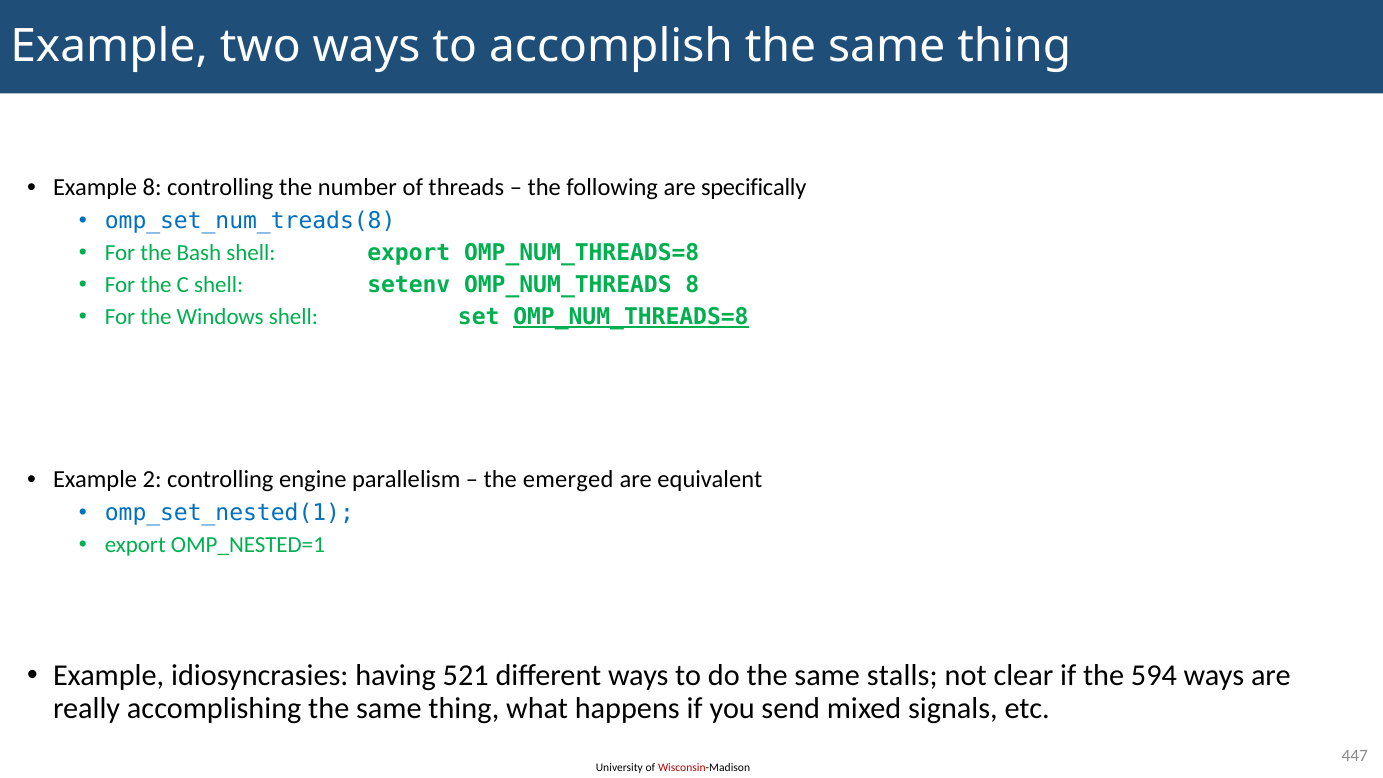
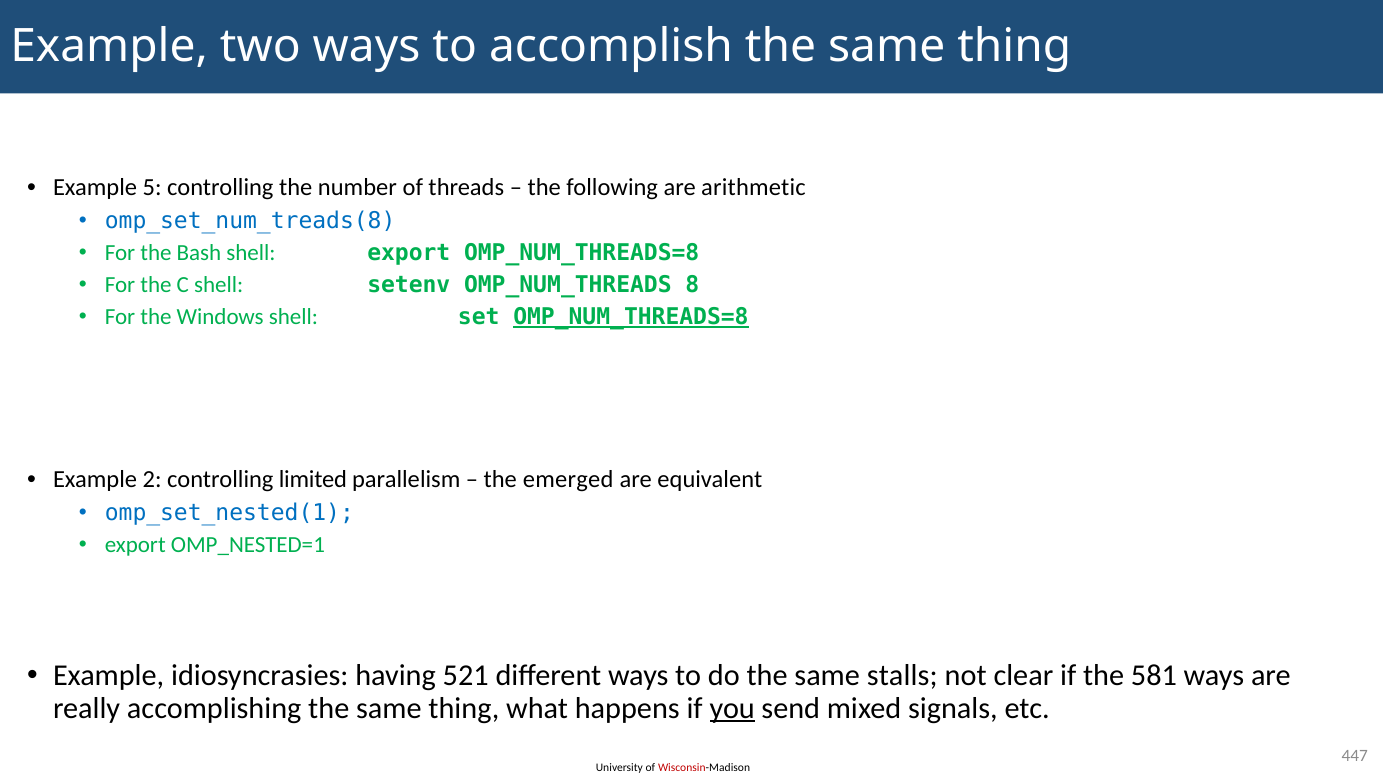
Example 8: 8 -> 5 (152, 188)
specifically: specifically -> arithmetic (753, 188)
engine: engine -> limited (313, 480)
594: 594 -> 581 (1154, 676)
you underline: none -> present (732, 708)
